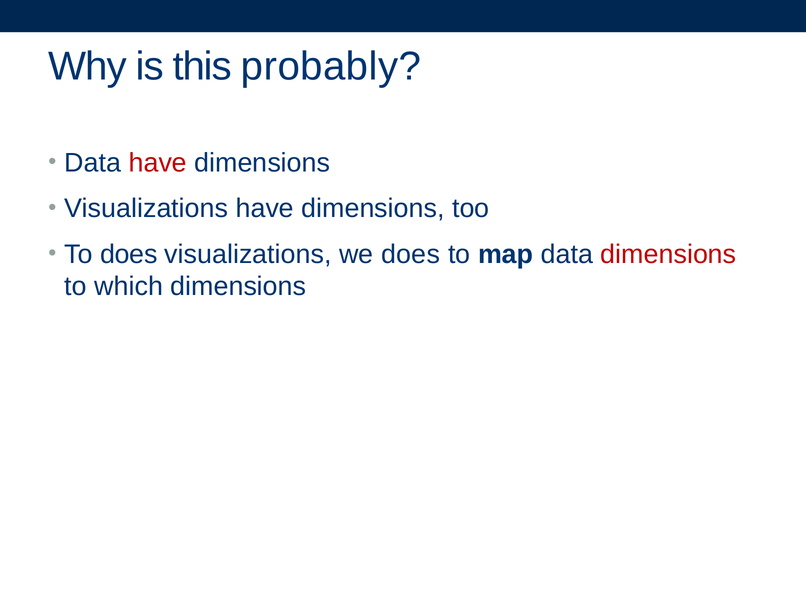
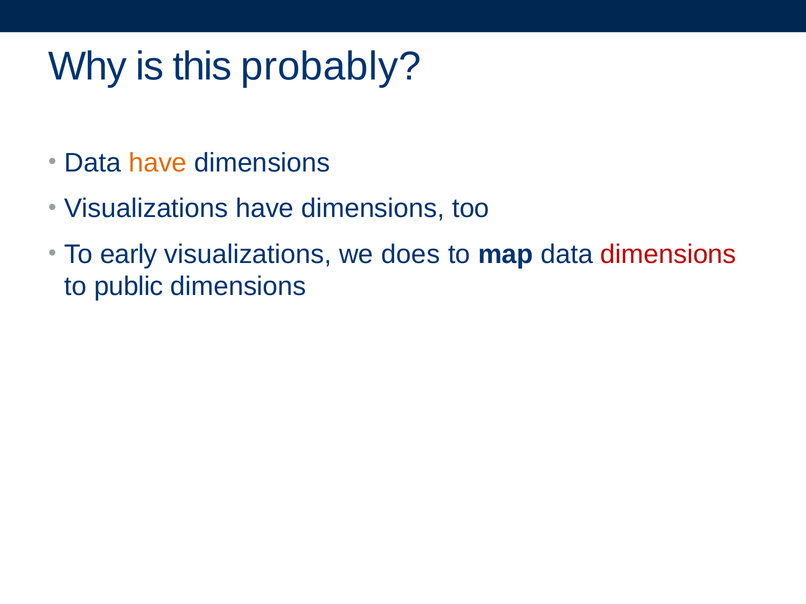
have colour: red -> orange (158, 163)
To does: does -> early (129, 254)
which: which -> public (129, 287)
